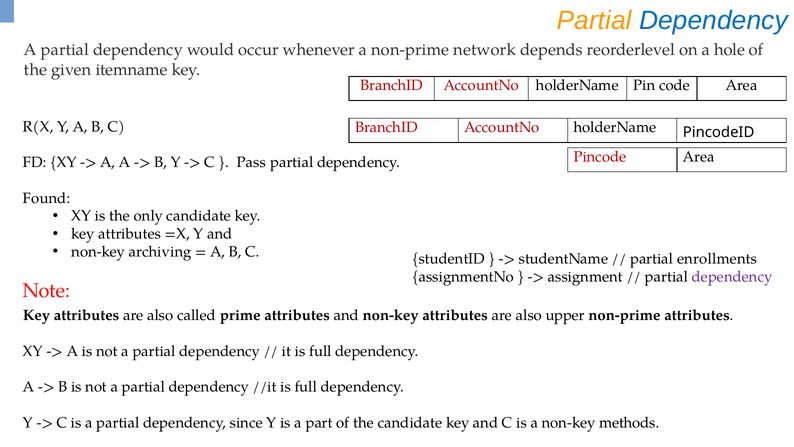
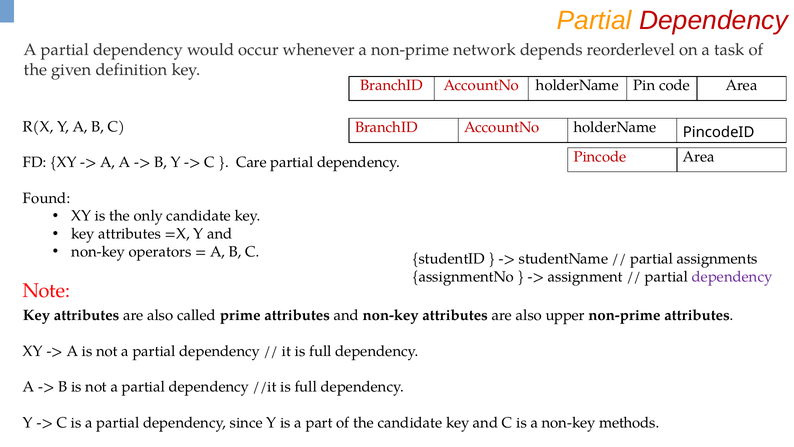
Dependency colour: blue -> red (713, 21)
hole: hole -> task (729, 50)
itemname: itemname -> definition (132, 70)
Pass: Pass -> Care (252, 162)
archiving: archiving -> operators (160, 252)
enrollments: enrollments -> assignments (717, 259)
